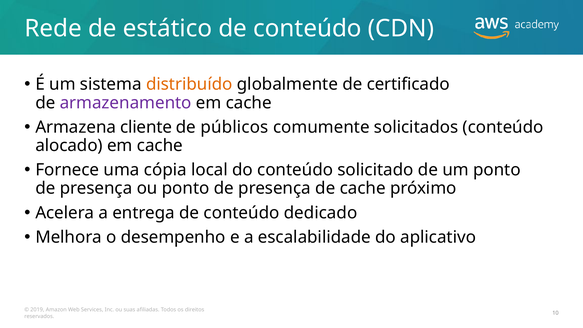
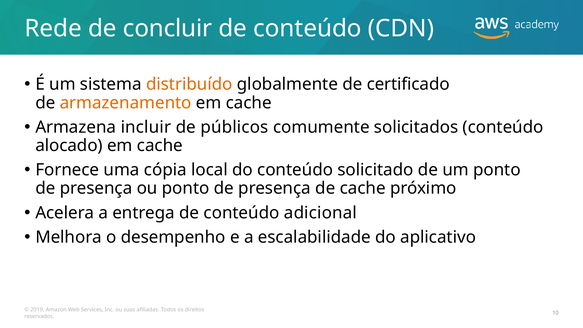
estático: estático -> concluir (168, 29)
armazenamento colour: purple -> orange (126, 103)
cliente: cliente -> incluir (146, 127)
dedicado: dedicado -> adicional (320, 213)
